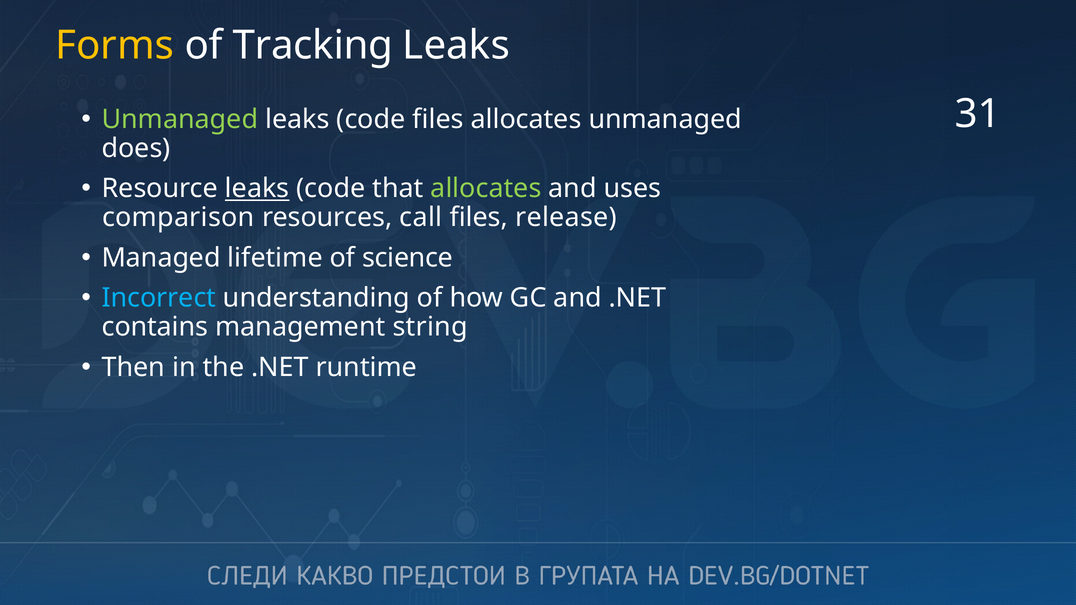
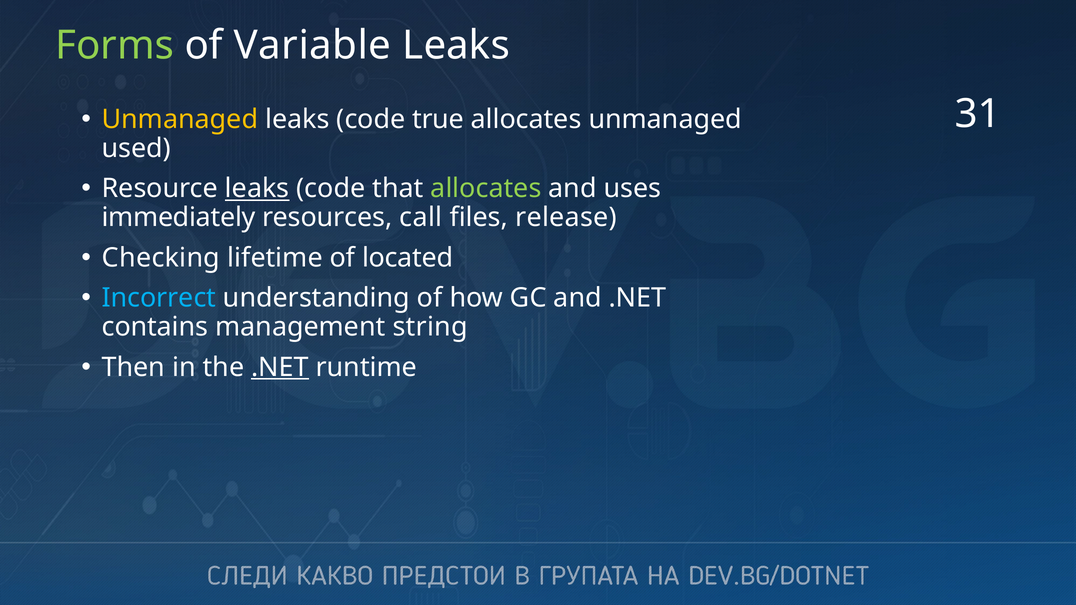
Forms colour: yellow -> light green (115, 45)
Tracking: Tracking -> Variable (312, 45)
Unmanaged colour: light green -> yellow (180, 119)
code files: files -> true (438, 119)
does: does -> used (136, 148)
comparison: comparison -> immediately (179, 218)
Managed: Managed -> Checking (161, 258)
science: science -> located (408, 258)
.NET underline: none -> present (280, 367)
